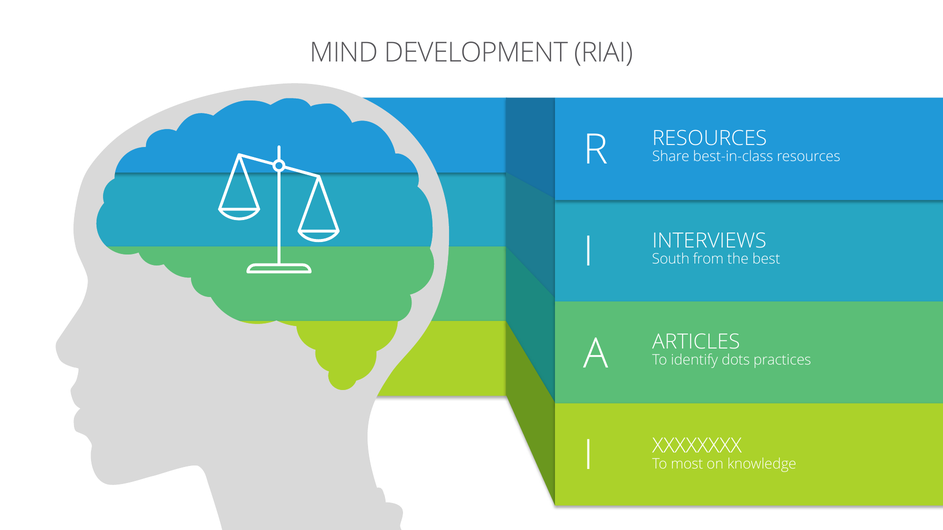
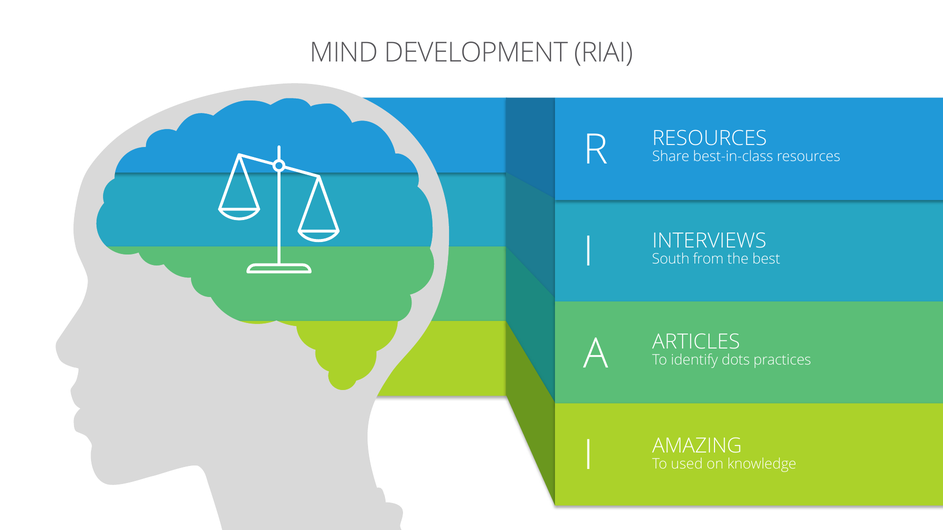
XXXXXXXX: XXXXXXXX -> AMAZING (697, 446)
most: most -> used (687, 464)
